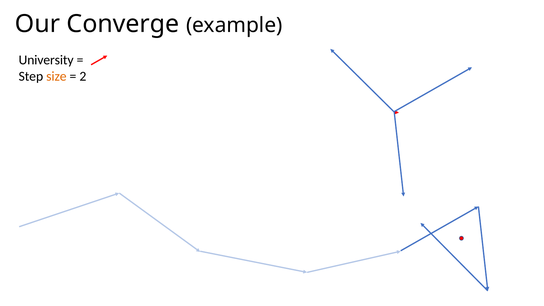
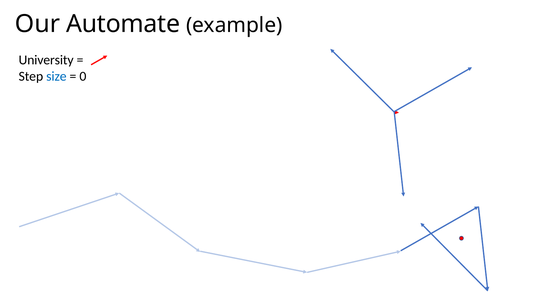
Converge: Converge -> Automate (123, 24)
size colour: orange -> blue (56, 76)
2: 2 -> 0 (83, 76)
